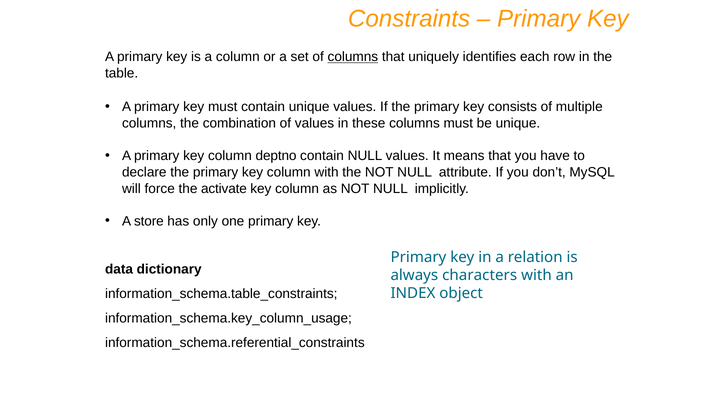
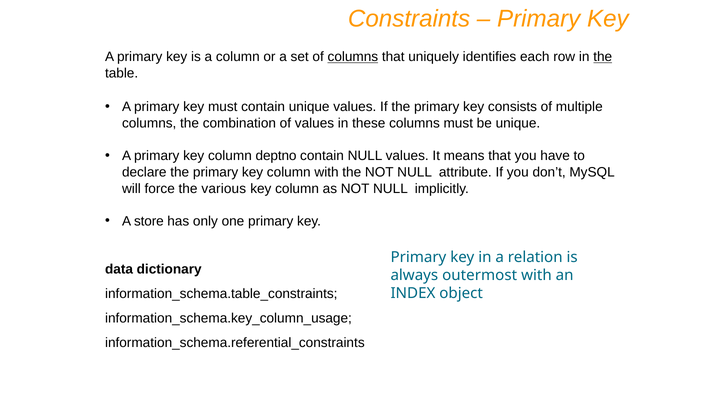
the underline: none -> present (603, 57)
activate: activate -> various (224, 188)
characters: characters -> outermost (480, 275)
